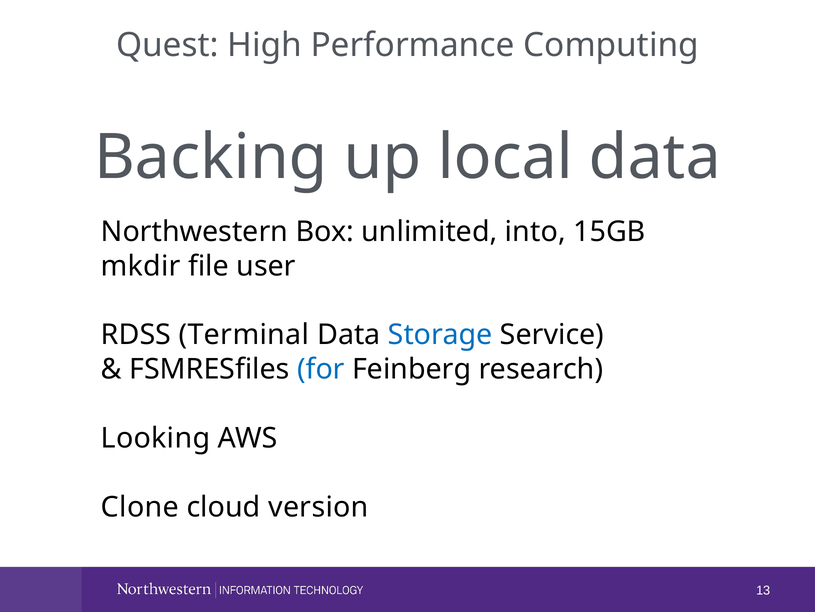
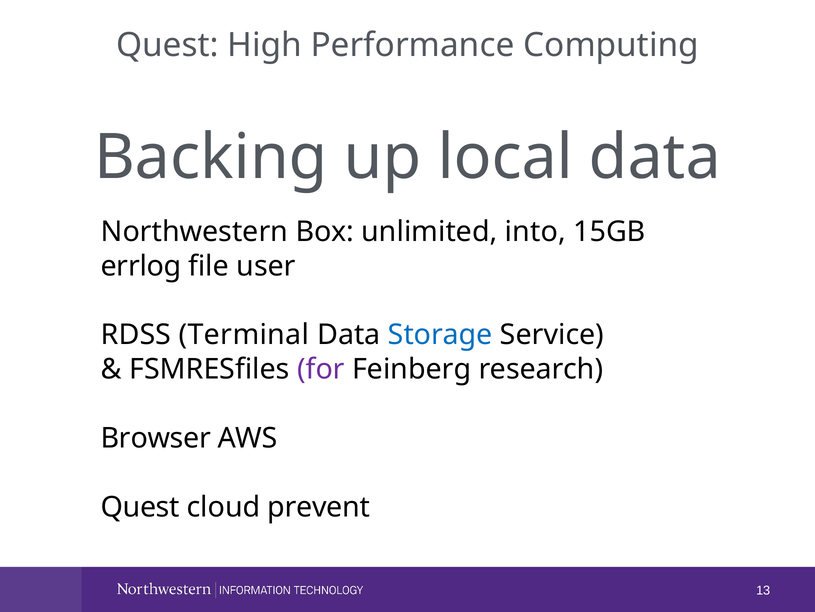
mkdir: mkdir -> errlog (141, 266)
for colour: blue -> purple (321, 369)
Looking: Looking -> Browser (156, 438)
Clone: Clone -> Quest (140, 506)
version: version -> prevent (319, 506)
